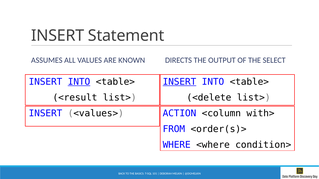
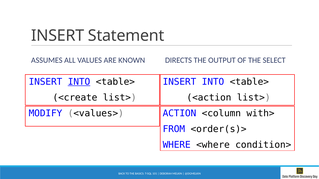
INSERT underline: present -> none (179, 82)
<result: <result -> <create (75, 98)
<delete: <delete -> <action (209, 98)
INSERT: INSERT -> MODIFY (45, 114)
